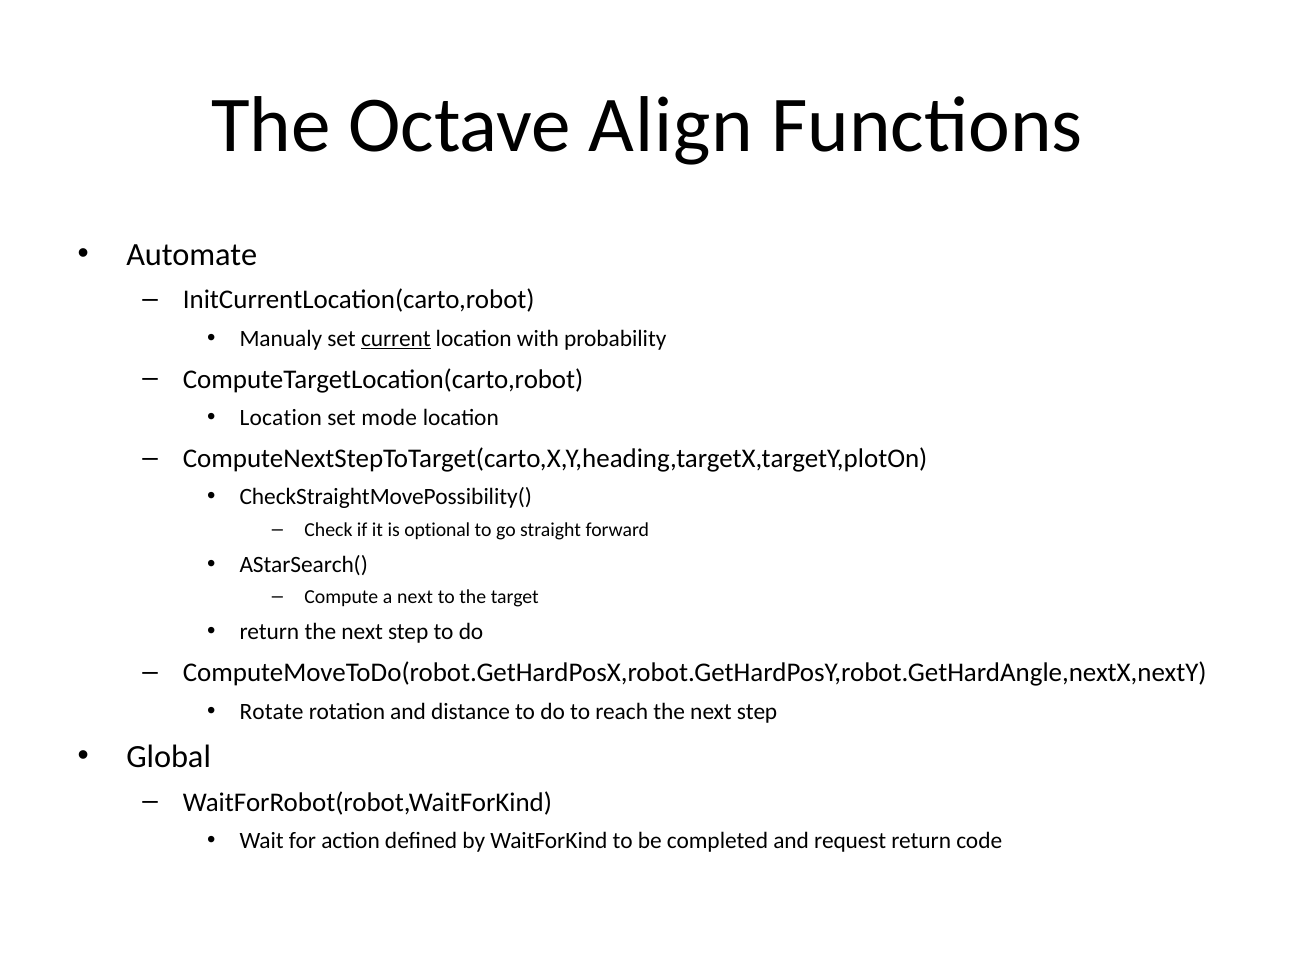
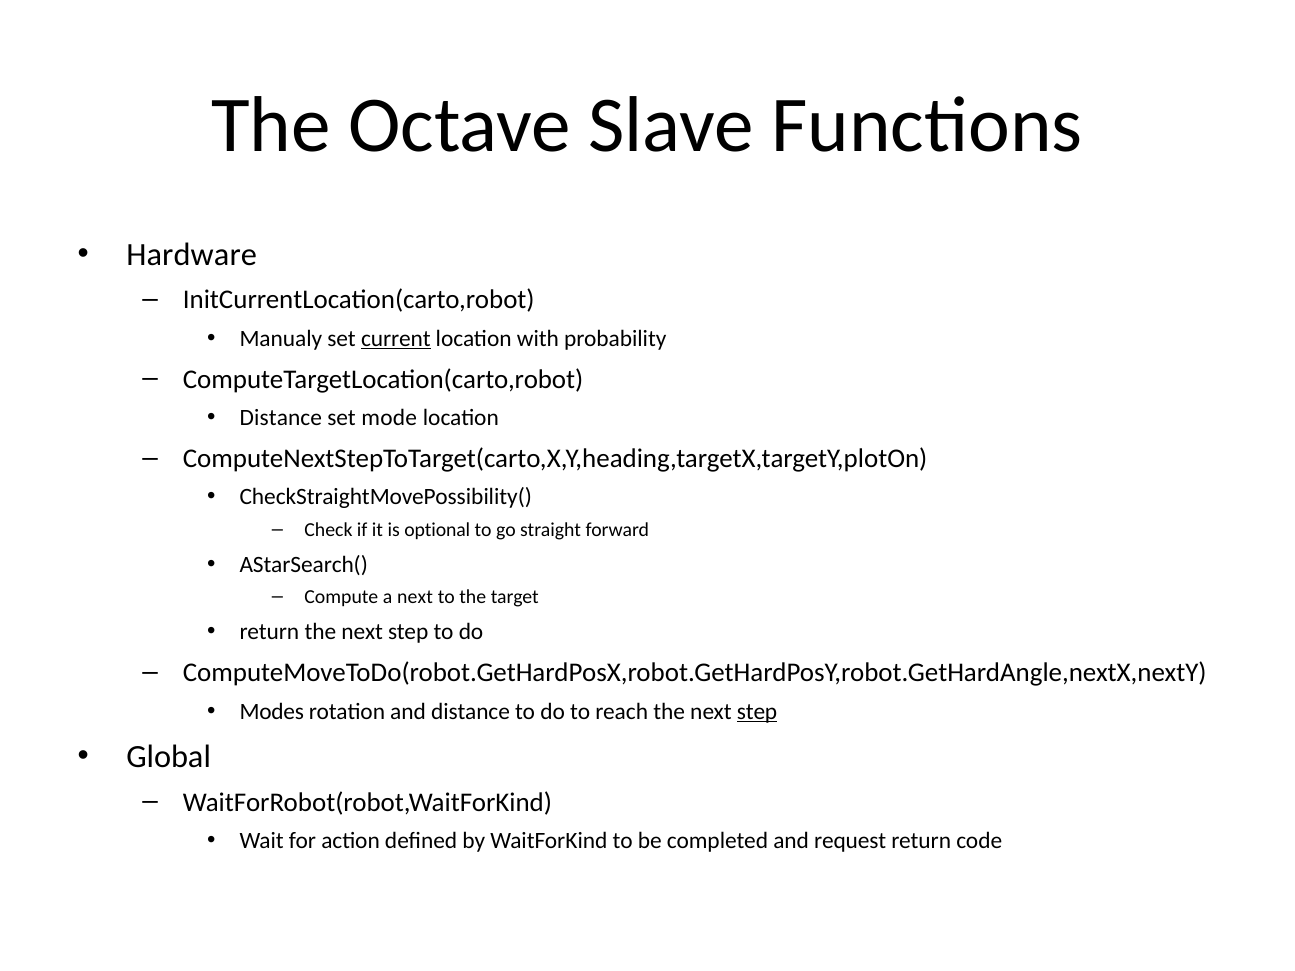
Align: Align -> Slave (671, 125)
Automate: Automate -> Hardware (192, 255)
Location: Location -> Distance (281, 418)
Rotate: Rotate -> Modes (272, 712)
step underline: none -> present (757, 712)
